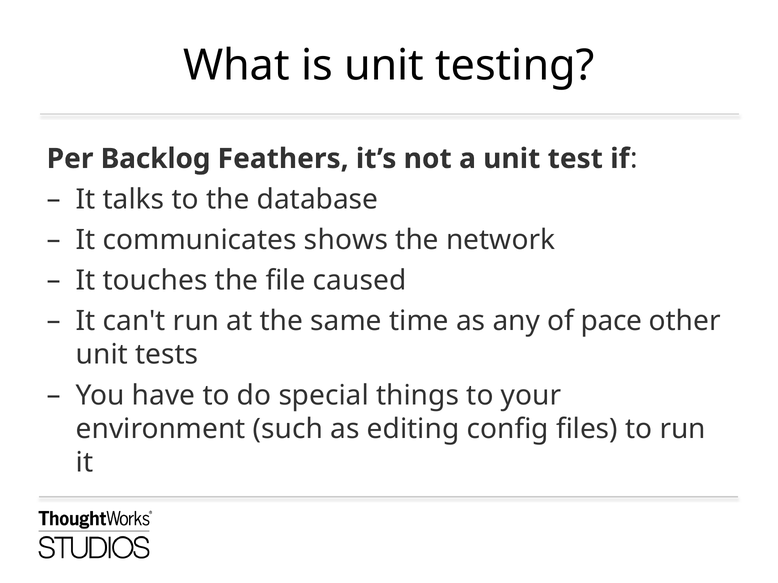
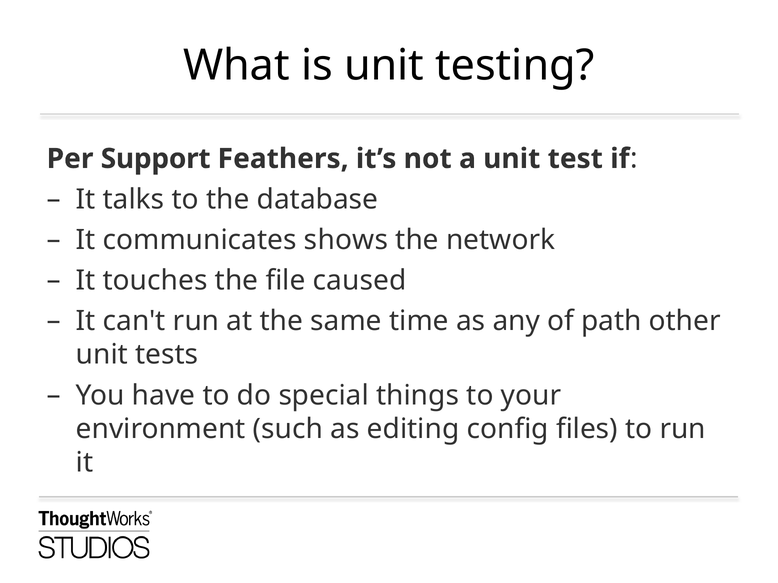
Backlog: Backlog -> Support (156, 159)
pace: pace -> path (611, 321)
